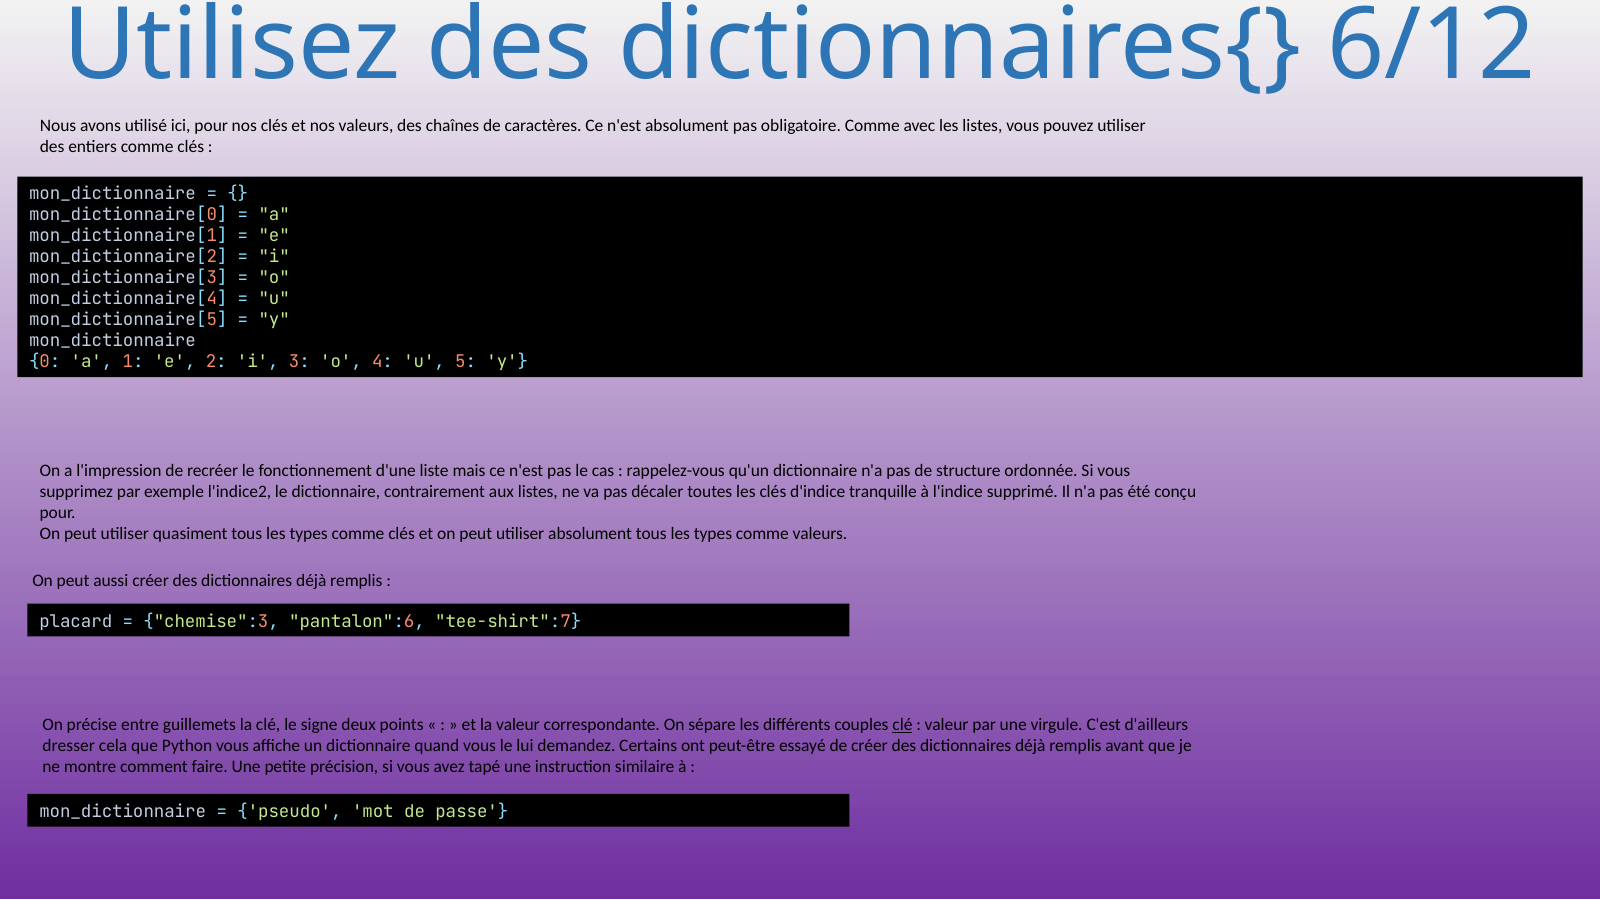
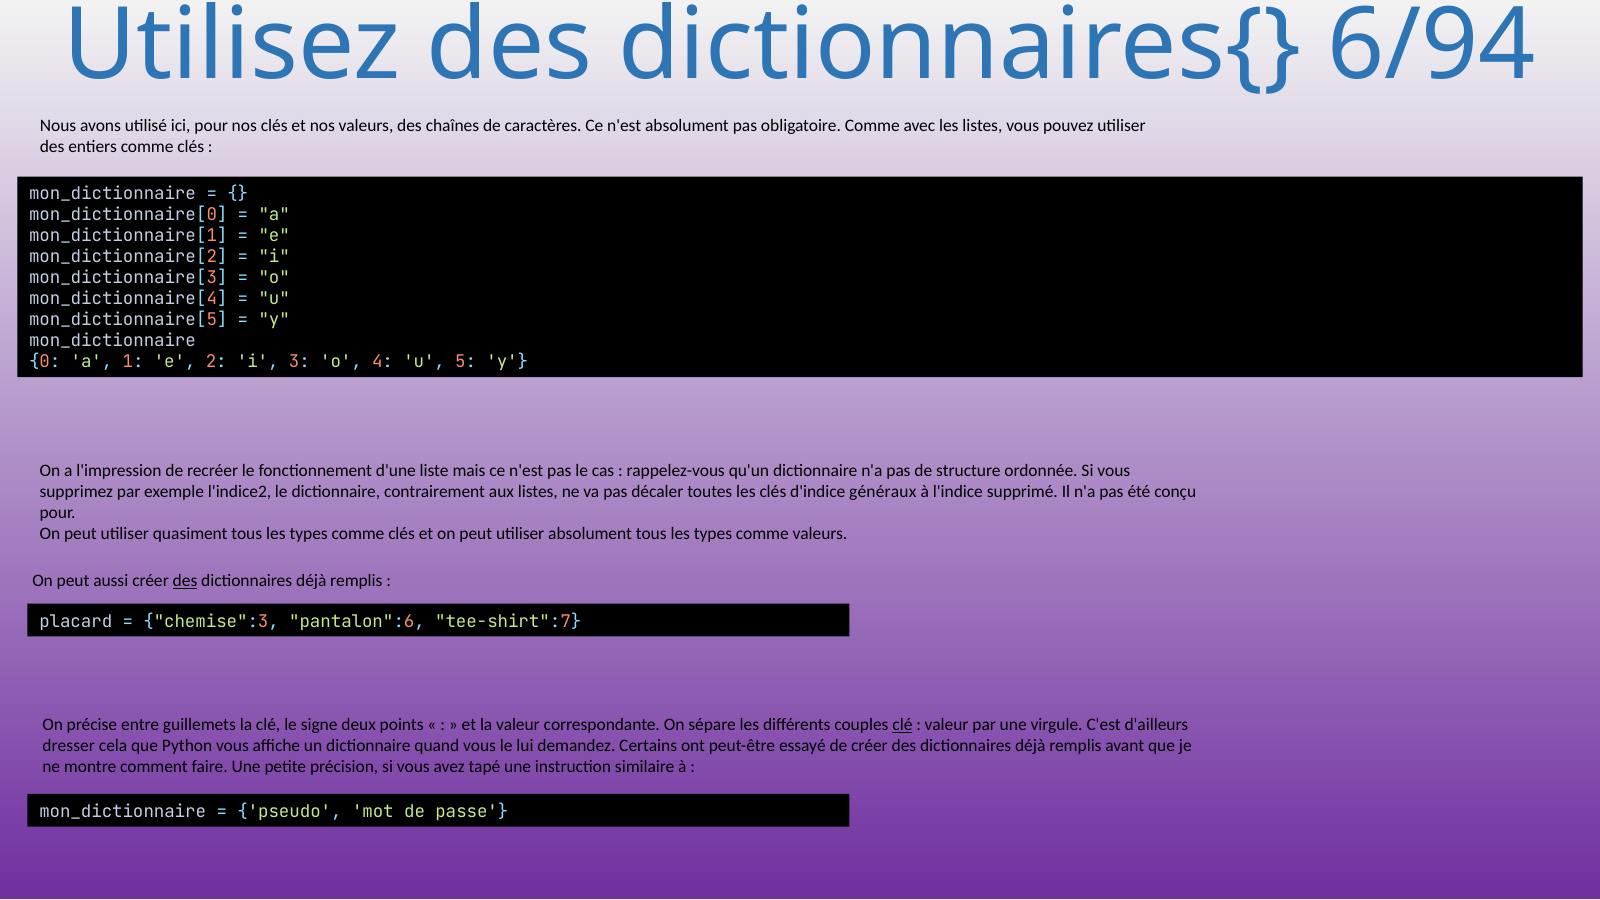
6/12: 6/12 -> 6/94 (1431, 46)
tranquille: tranquille -> généraux (883, 491)
des underline: none -> present (185, 581)
